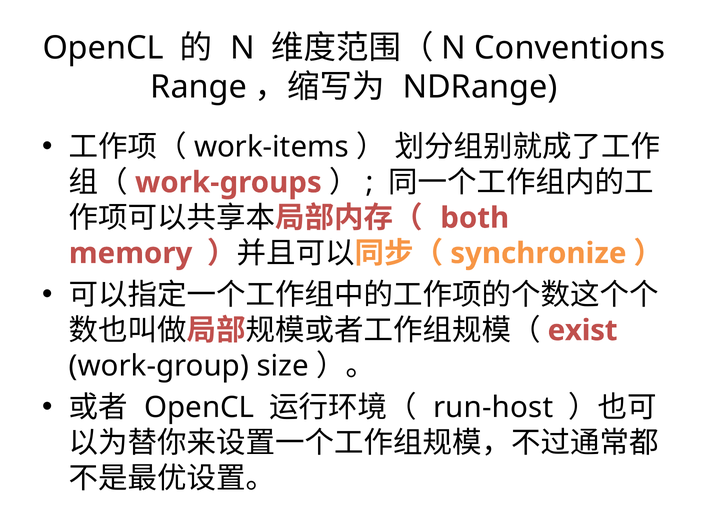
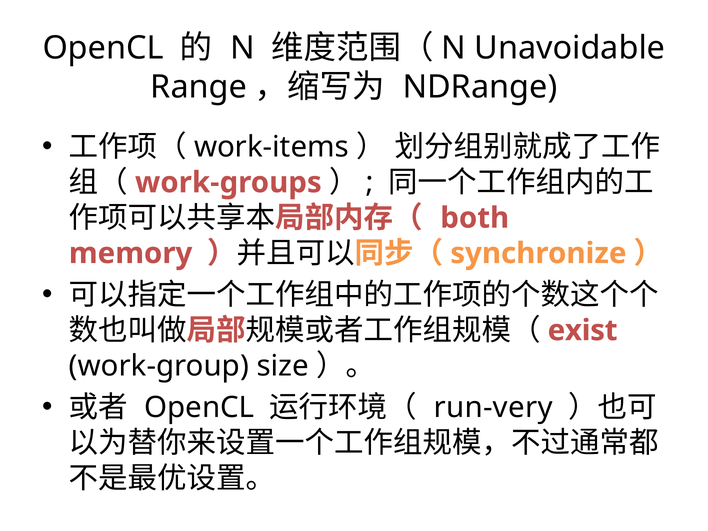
Conventions: Conventions -> Unavoidable (570, 48)
run-host: run-host -> run-very (493, 408)
